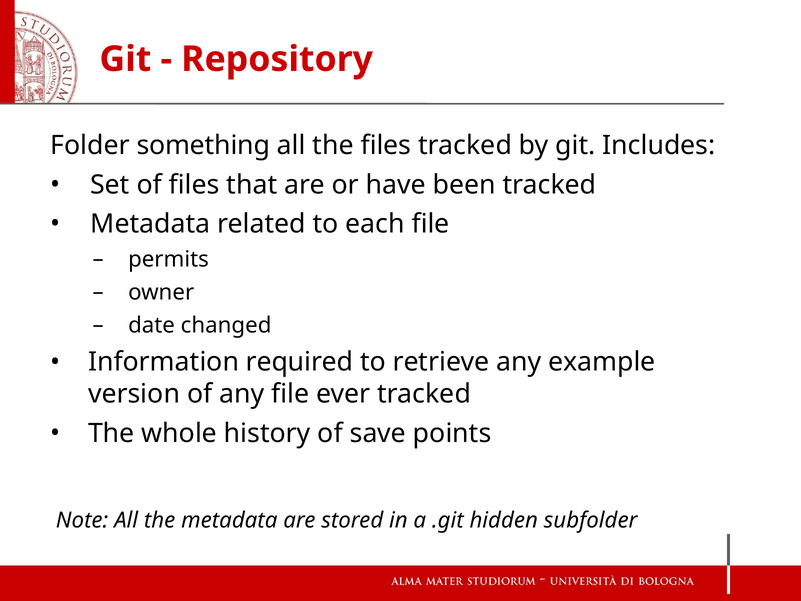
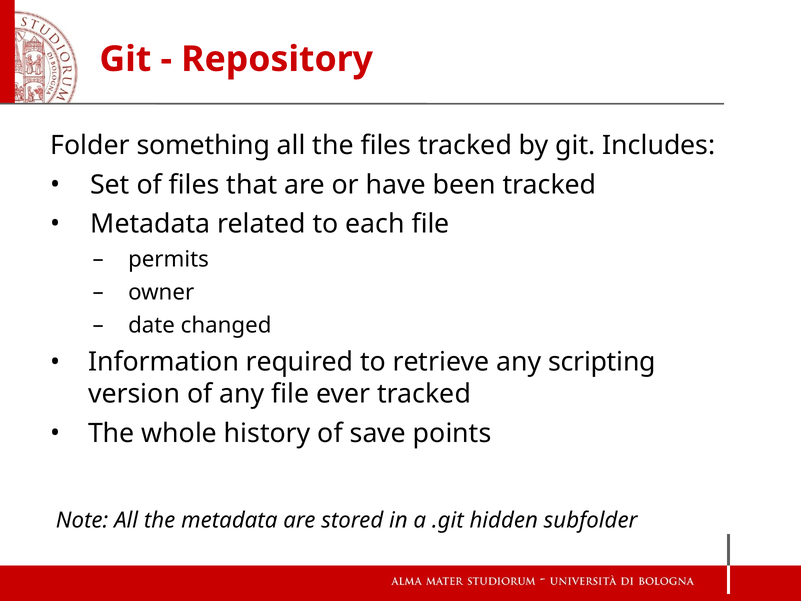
example: example -> scripting (602, 362)
